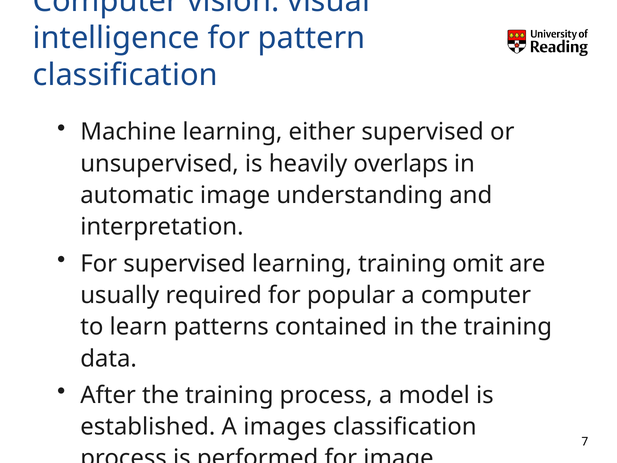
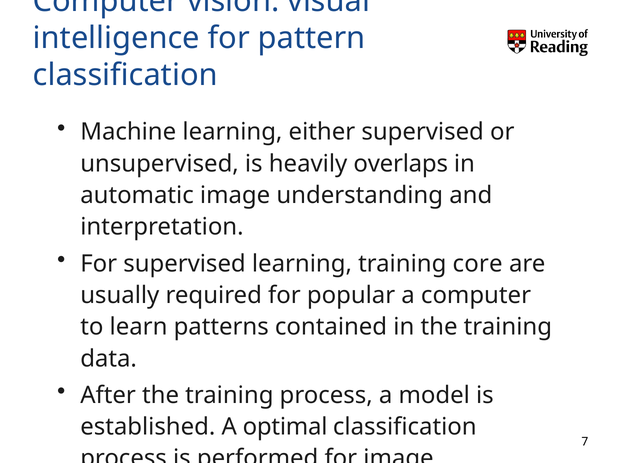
omit: omit -> core (478, 263)
images: images -> optimal (285, 427)
